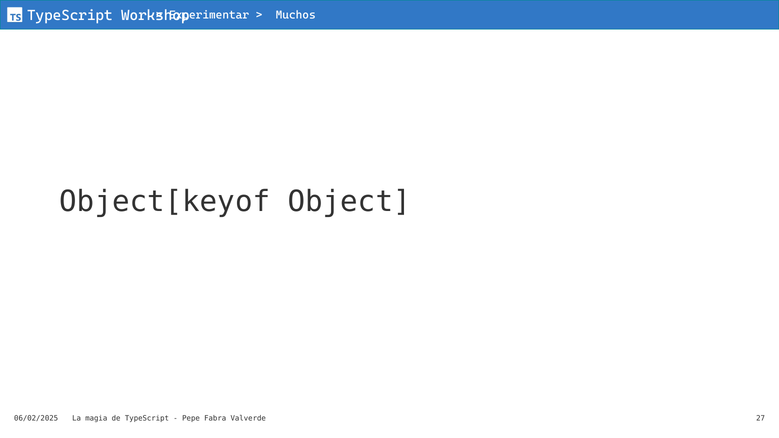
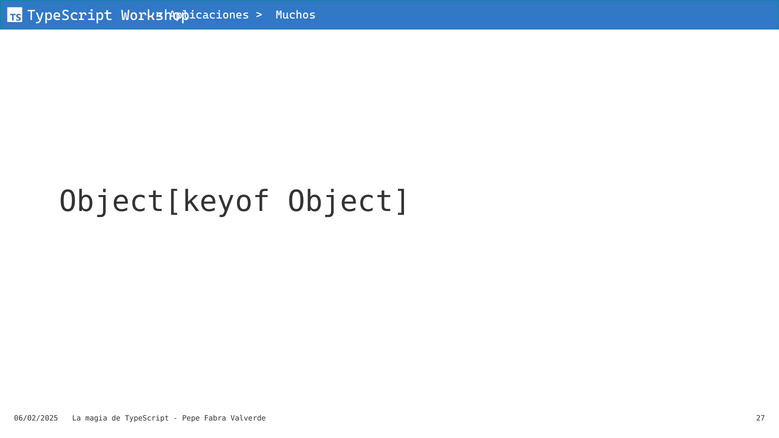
Experimentar: Experimentar -> Aplicaciones (209, 15)
